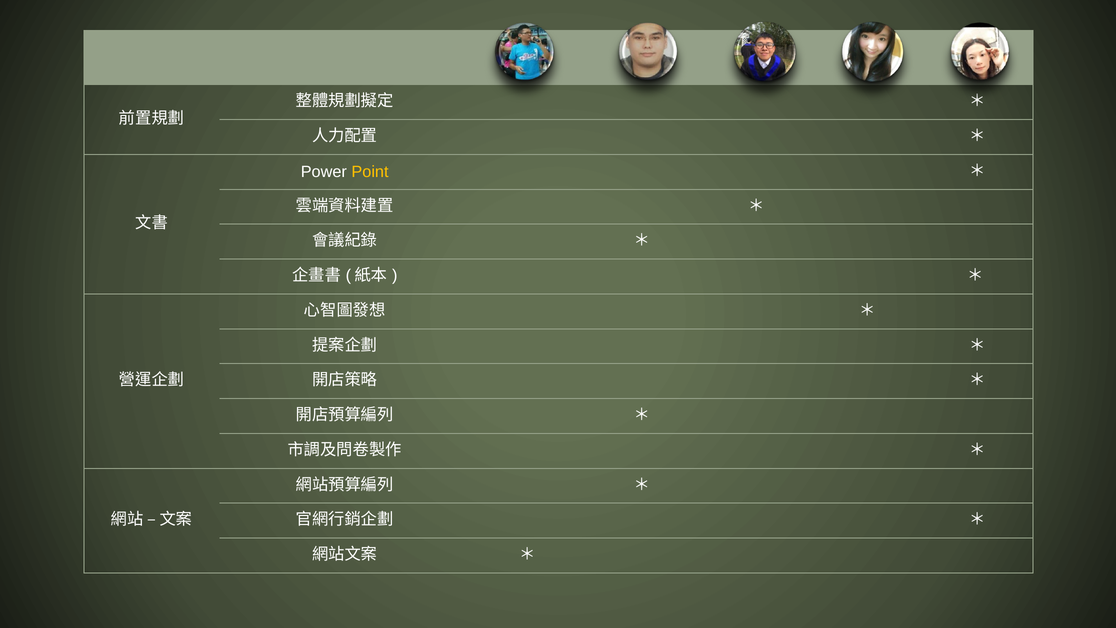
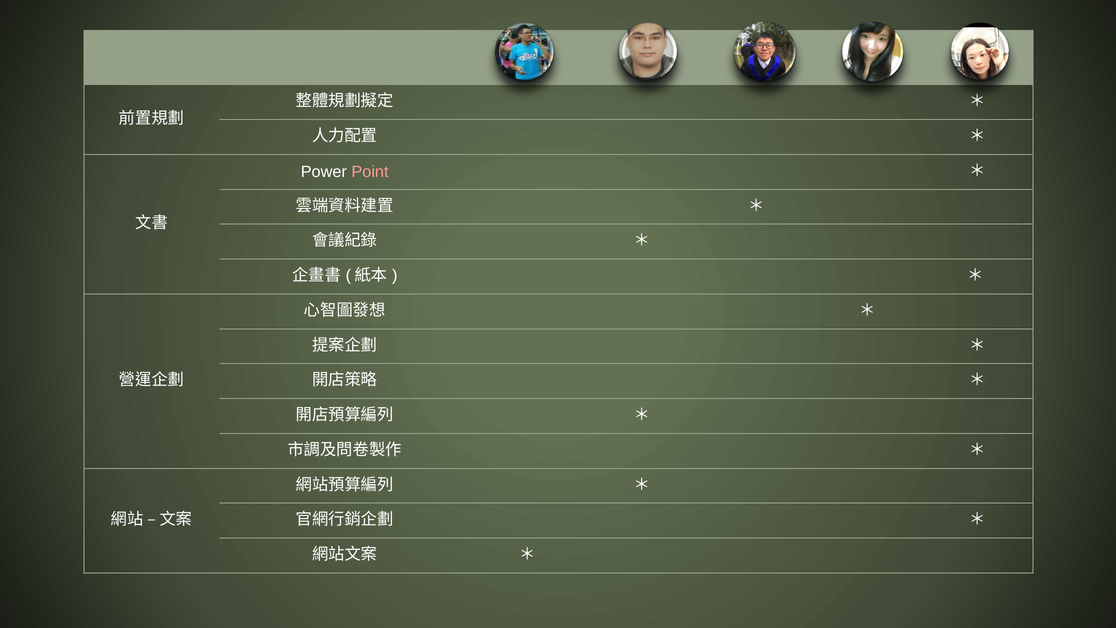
Point colour: yellow -> pink (370, 172)
